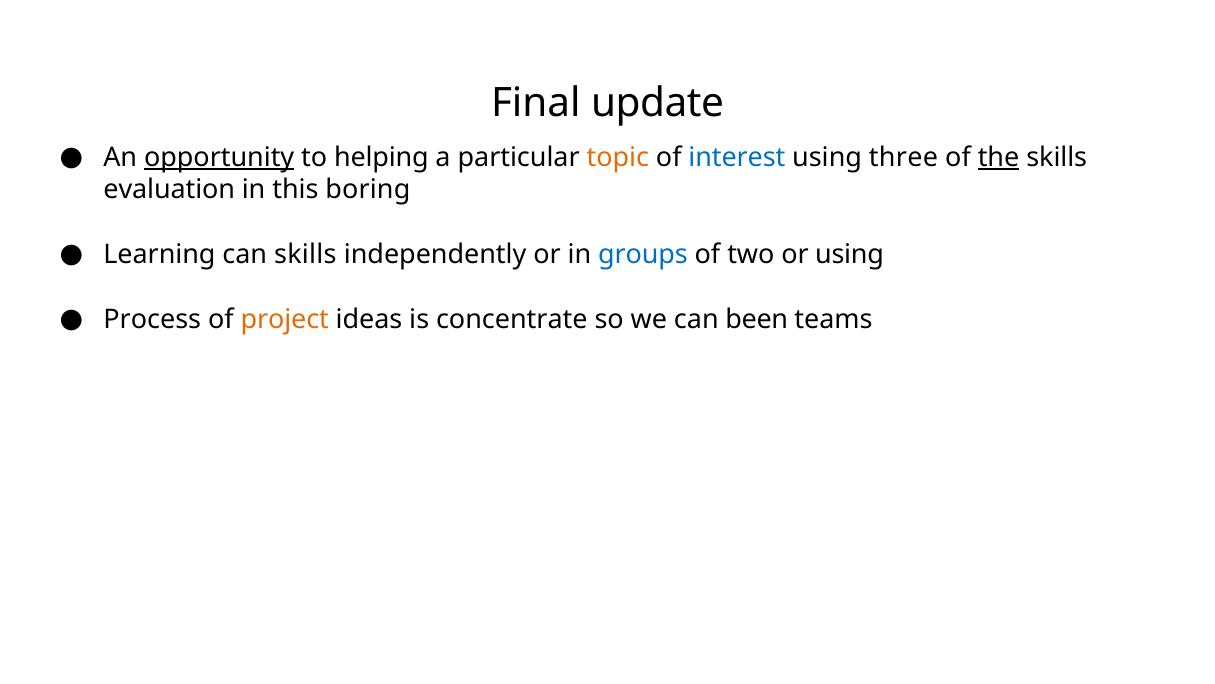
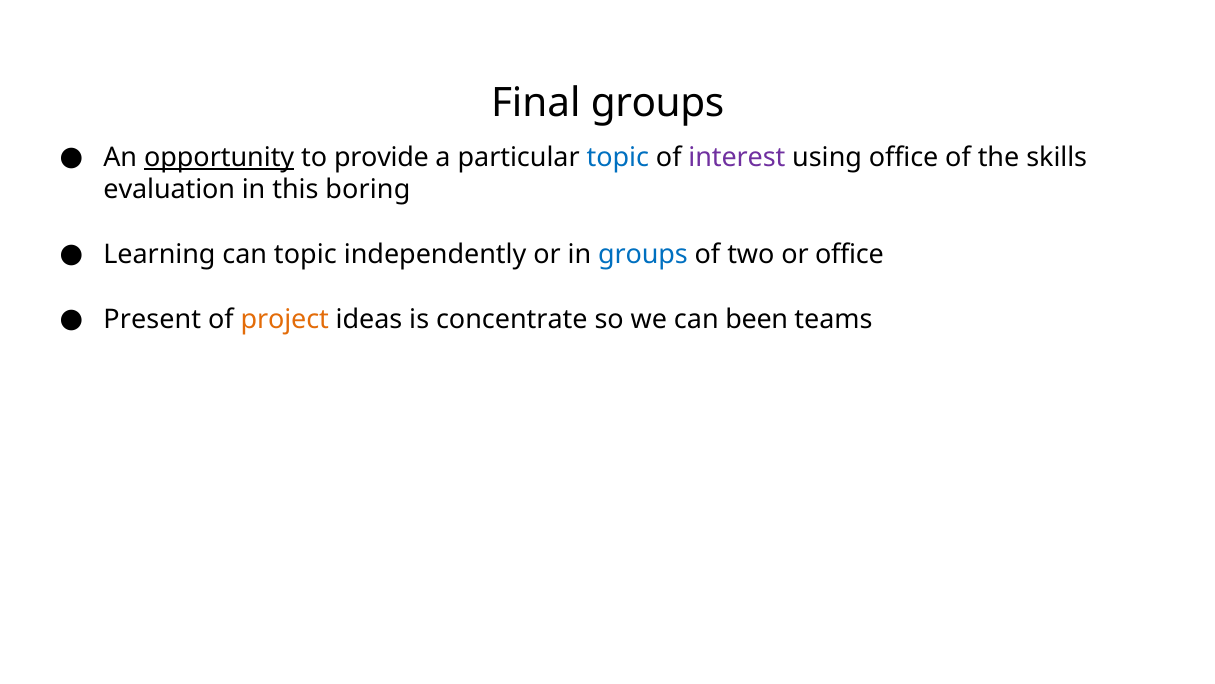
Final update: update -> groups (658, 103)
helping: helping -> provide (381, 157)
topic colour: orange -> blue (618, 157)
interest colour: blue -> purple (737, 157)
using three: three -> office (904, 157)
the underline: present -> none (999, 157)
can skills: skills -> topic (305, 254)
or using: using -> office (849, 254)
Process: Process -> Present (152, 319)
